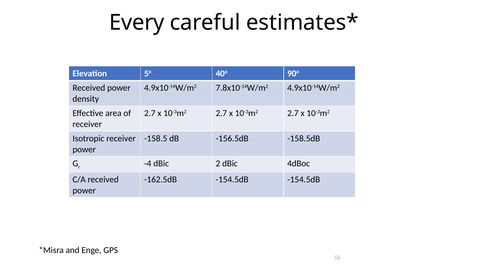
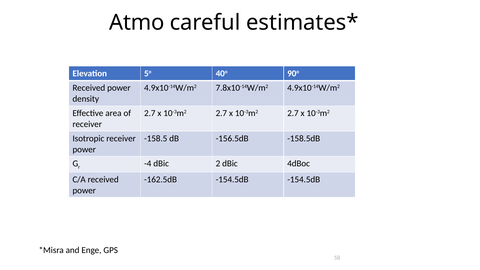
Every: Every -> Atmo (137, 23)
